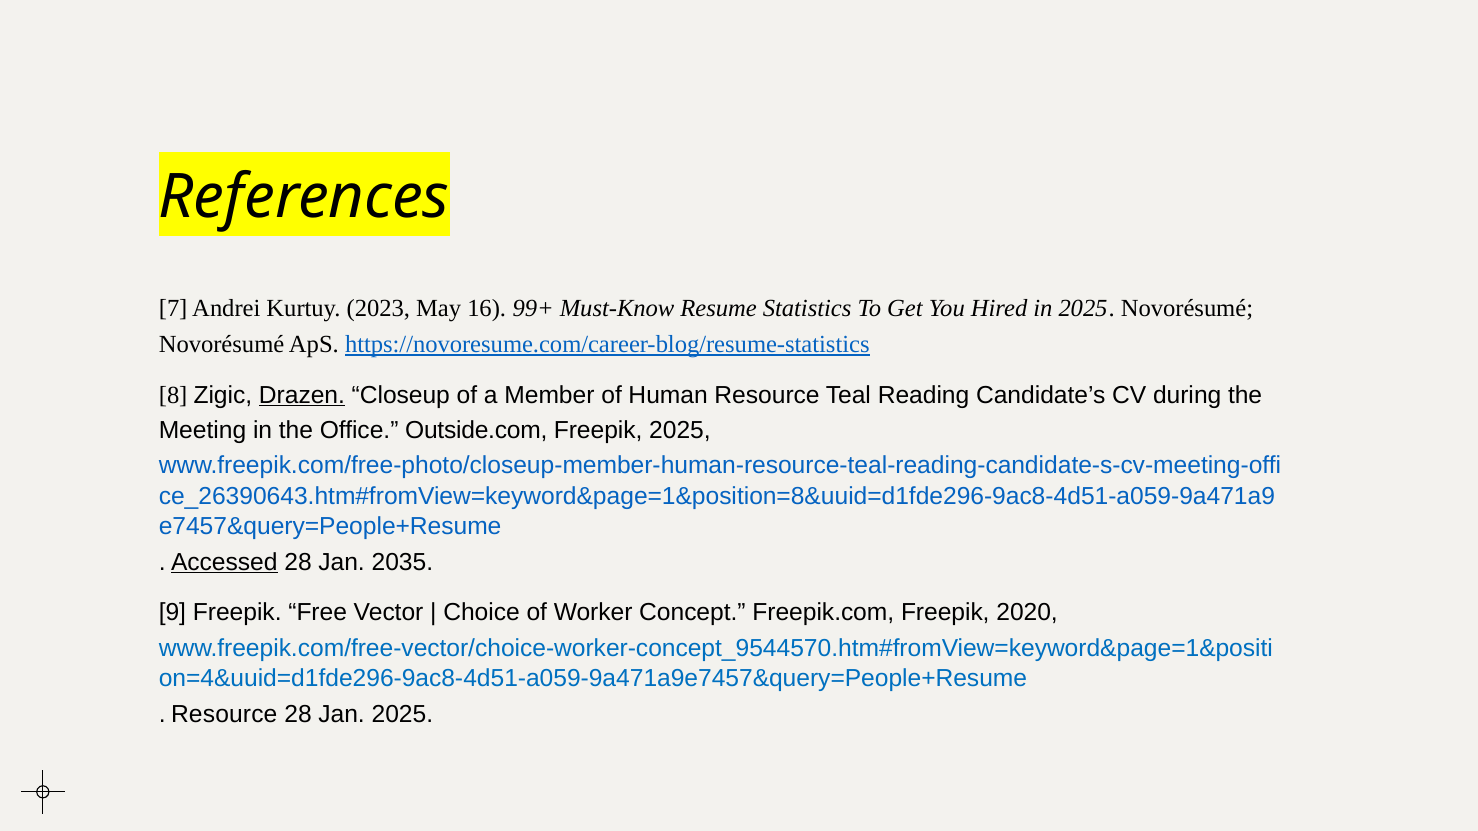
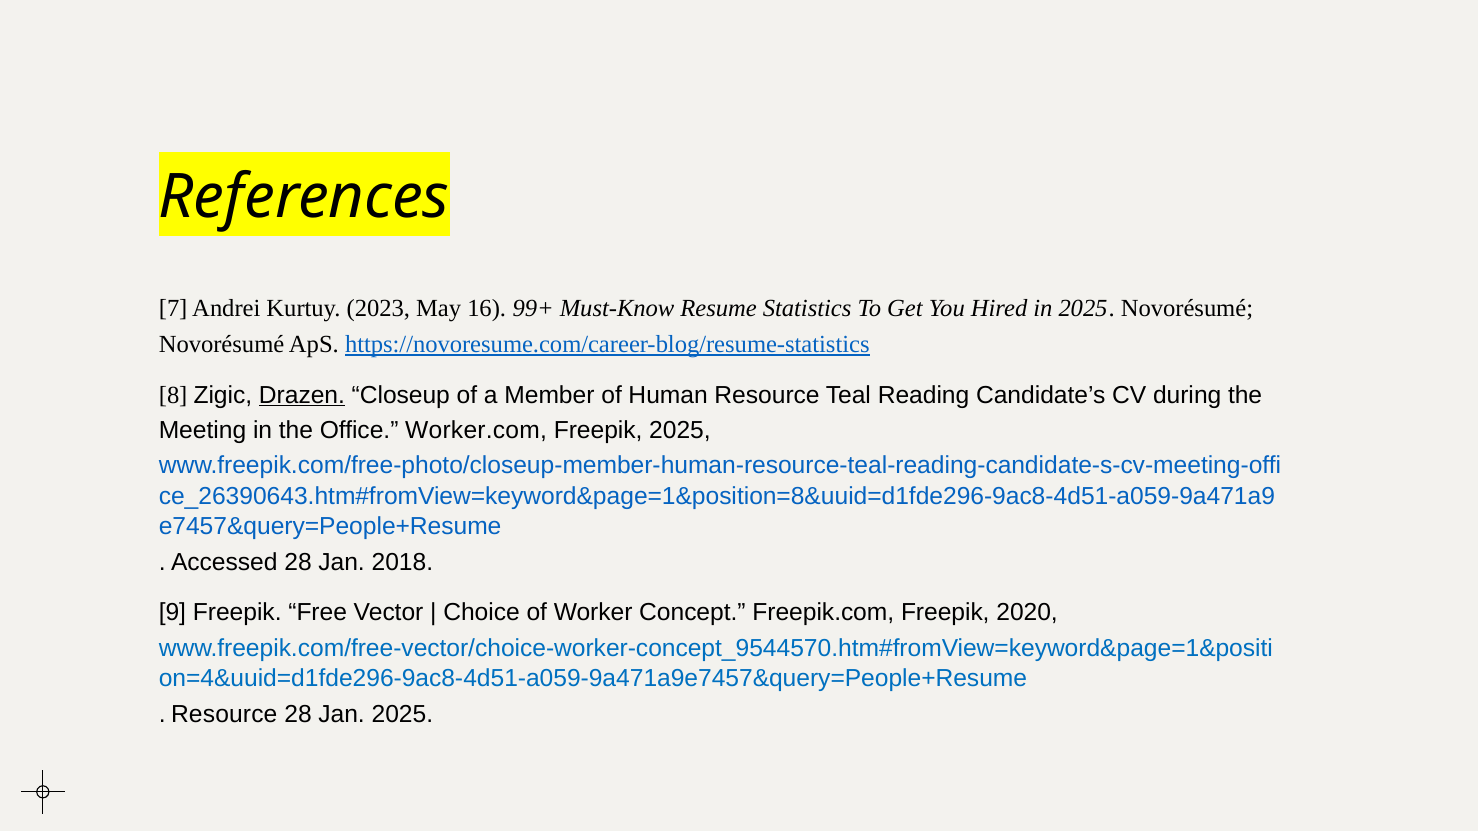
Outside.com: Outside.com -> Worker.com (476, 430)
Accessed underline: present -> none (224, 562)
2035: 2035 -> 2018 (402, 562)
